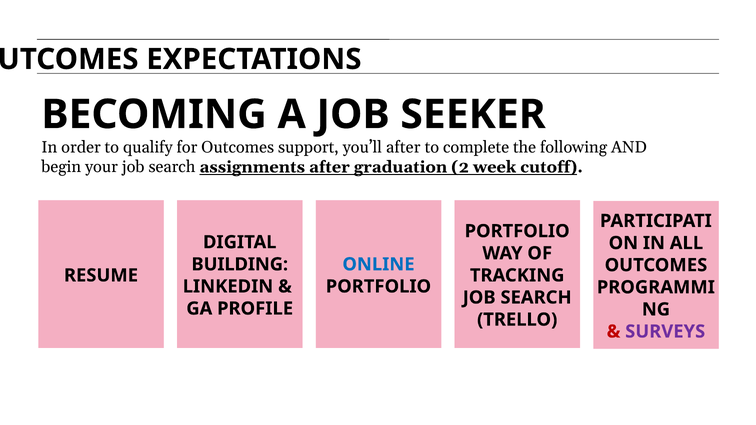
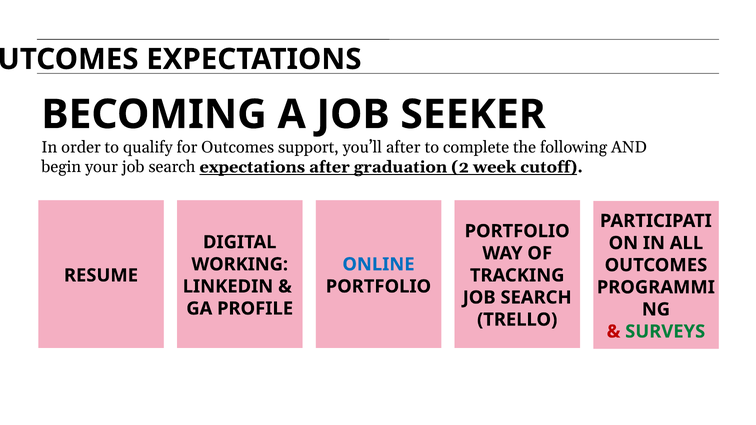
search assignments: assignments -> expectations (252, 167)
BUILDING: BUILDING -> WORKING (240, 264)
SURVEYS colour: purple -> green (665, 331)
